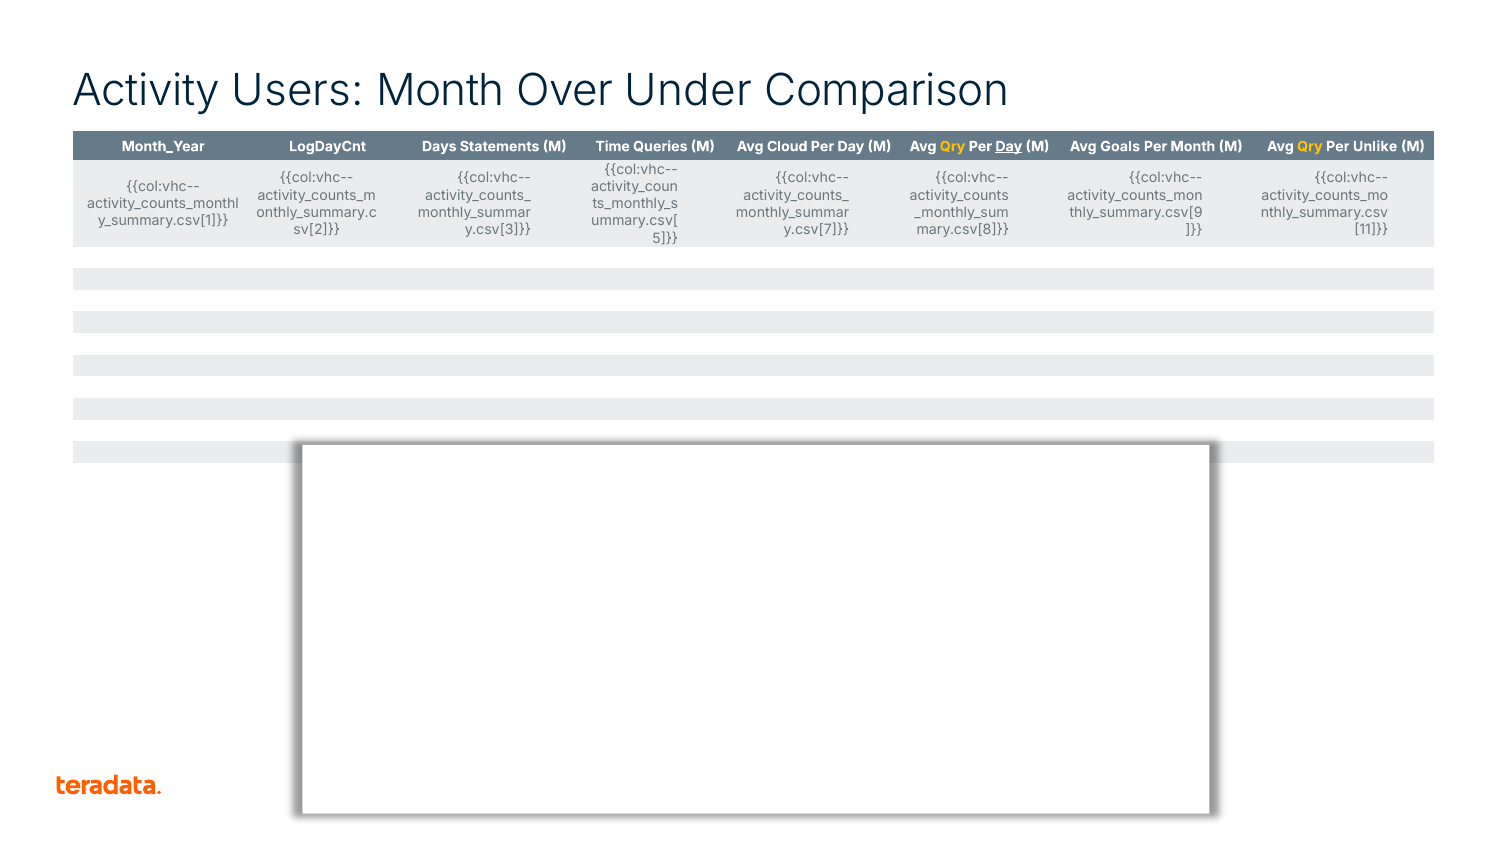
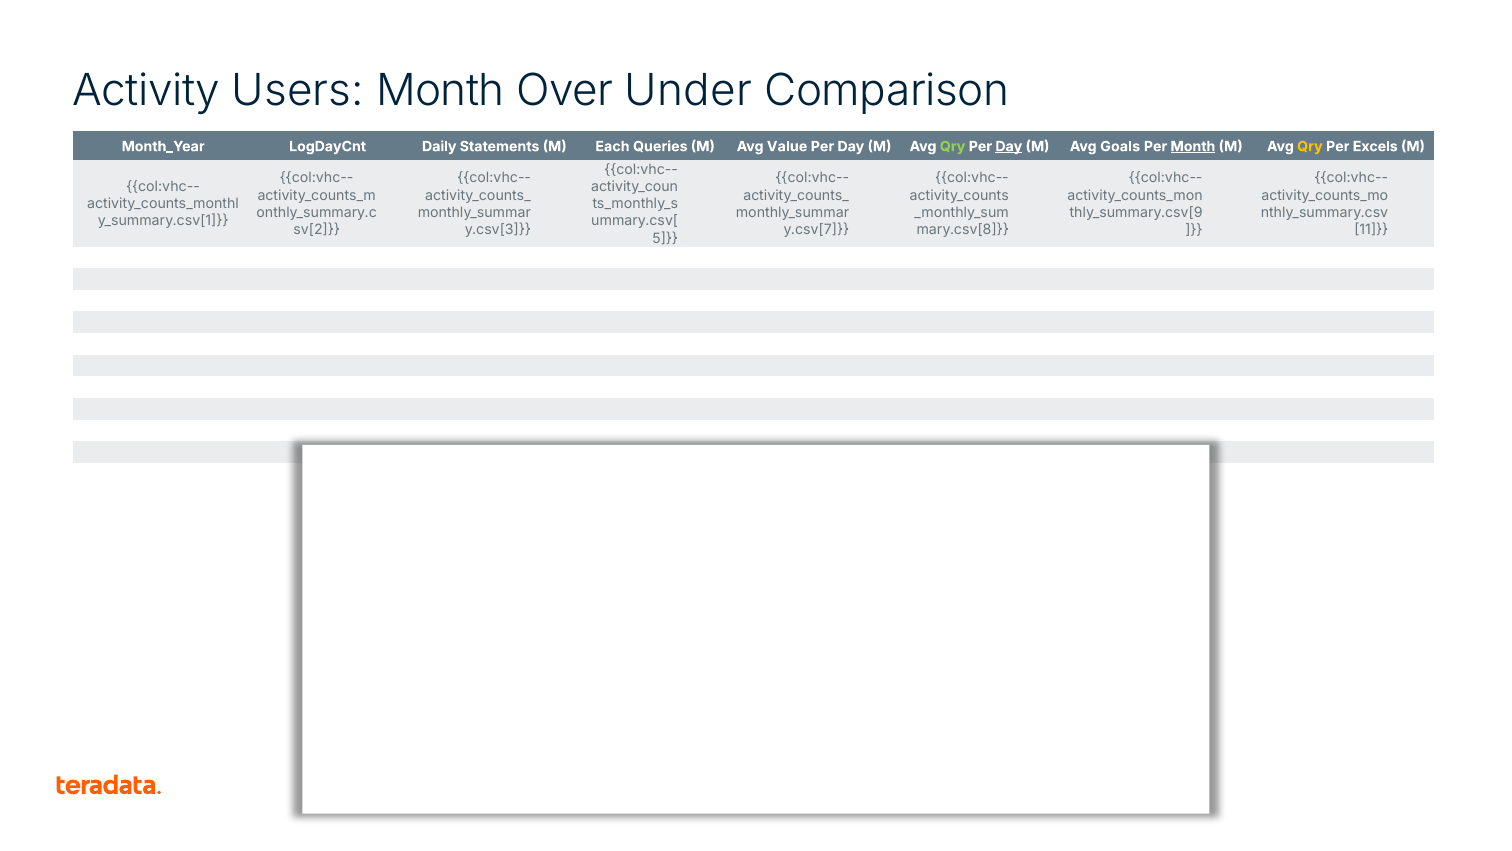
Days: Days -> Daily (439, 146)
Time: Time -> Each (612, 146)
Cloud: Cloud -> Value (787, 146)
Qry colour: yellow -> light green (952, 146)
Month underline: none -> present (1193, 146)
Unlike: Unlike -> Excels (1375, 146)
